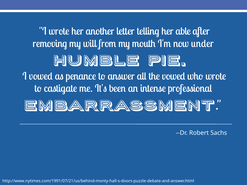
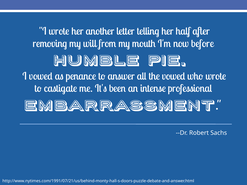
able: able -> half (183, 31)
under: under -> before (202, 44)
